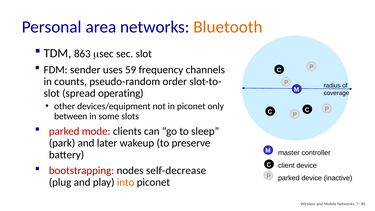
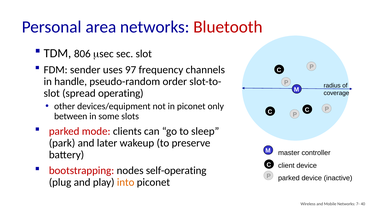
Bluetooth colour: orange -> red (228, 27)
863: 863 -> 806 (82, 54)
59: 59 -> 97 (131, 70)
counts: counts -> handle (71, 81)
self-decrease: self-decrease -> self-operating (176, 170)
